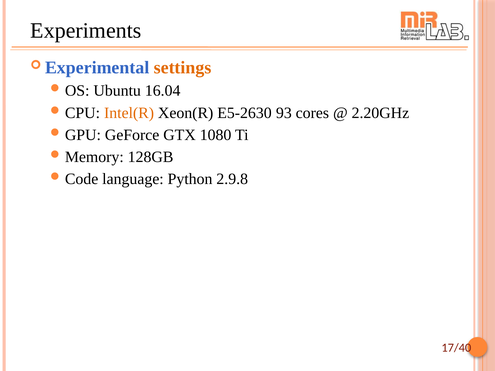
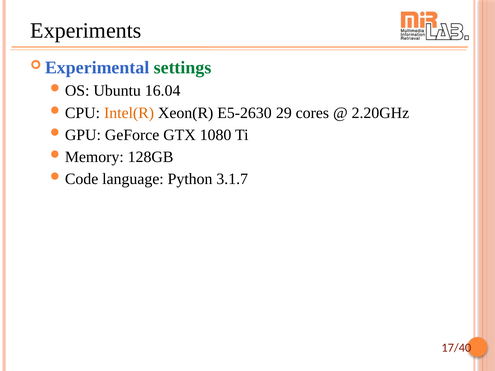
settings colour: orange -> green (183, 68)
93: 93 -> 29 (284, 113)
2.9.8: 2.9.8 -> 3.1.7 (232, 179)
